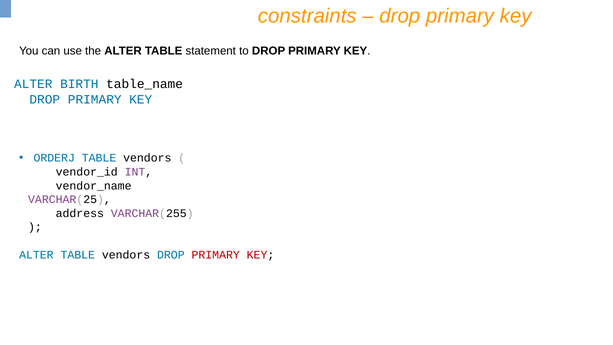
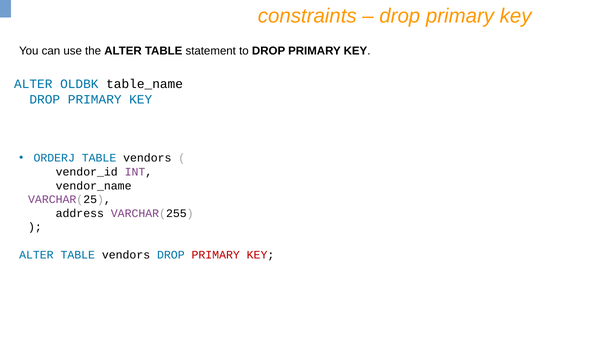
BIRTH: BIRTH -> OLDBK (79, 84)
